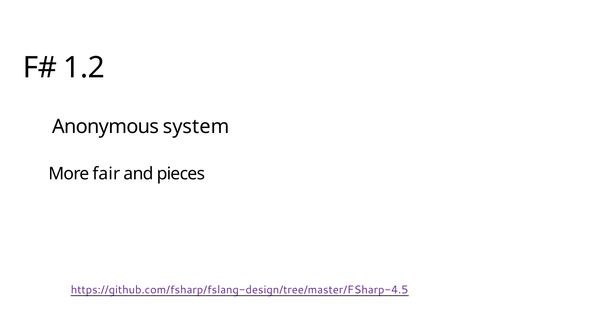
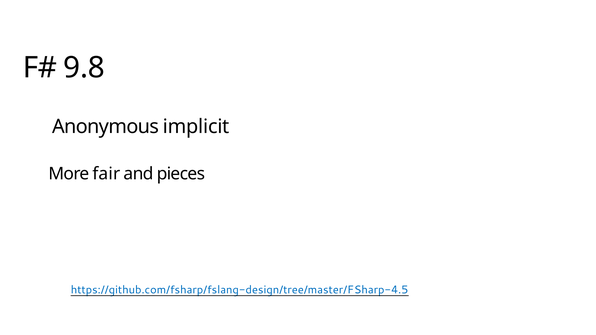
1.2: 1.2 -> 9.8 (84, 68)
system: system -> implicit (196, 127)
https://github.com/fsharp/fslang-design/tree/master/FSharp-4.5 colour: purple -> blue (240, 290)
